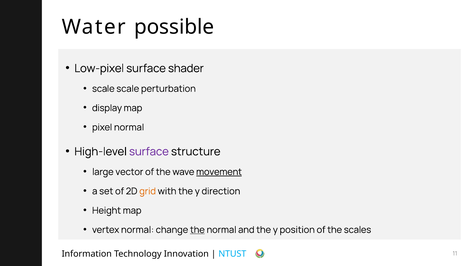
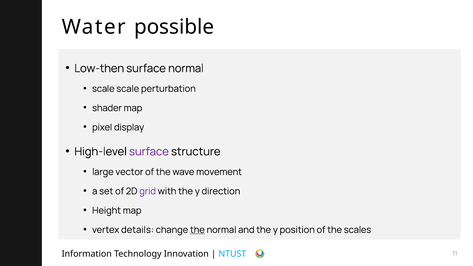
Low-pixel: Low-pixel -> Low-then (99, 68)
surface shader: shader -> normal (186, 68)
display: display -> shader (107, 108)
pixel normal: normal -> display (129, 127)
movement underline: present -> none (219, 172)
grid colour: orange -> purple (148, 191)
vertex normal: normal -> details (137, 230)
